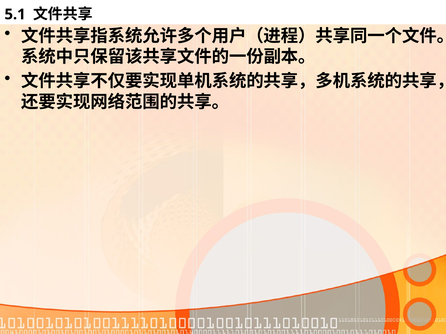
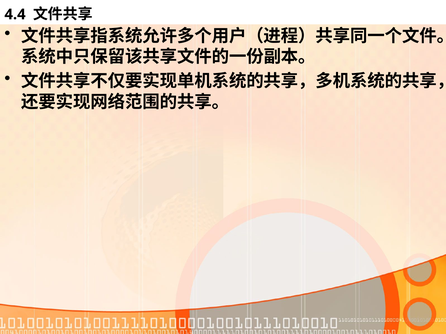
5.1: 5.1 -> 4.4 (15, 14)
